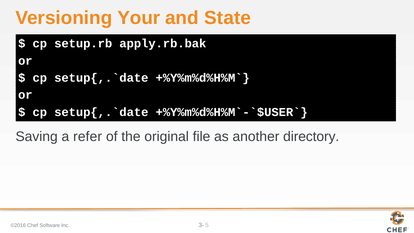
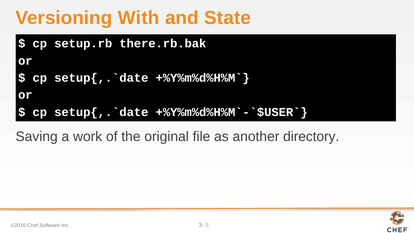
Your: Your -> With (139, 18)
apply.rb.bak: apply.rb.bak -> there.rb.bak (163, 44)
refer: refer -> work (88, 137)
